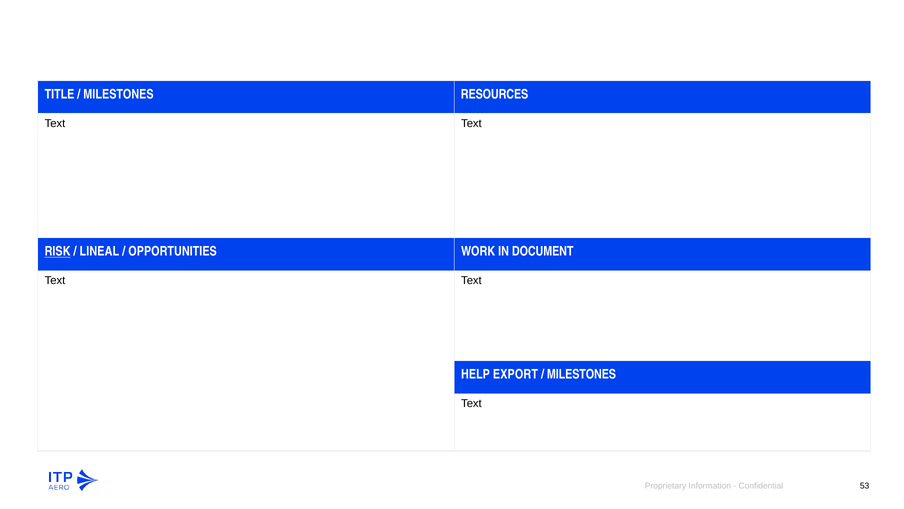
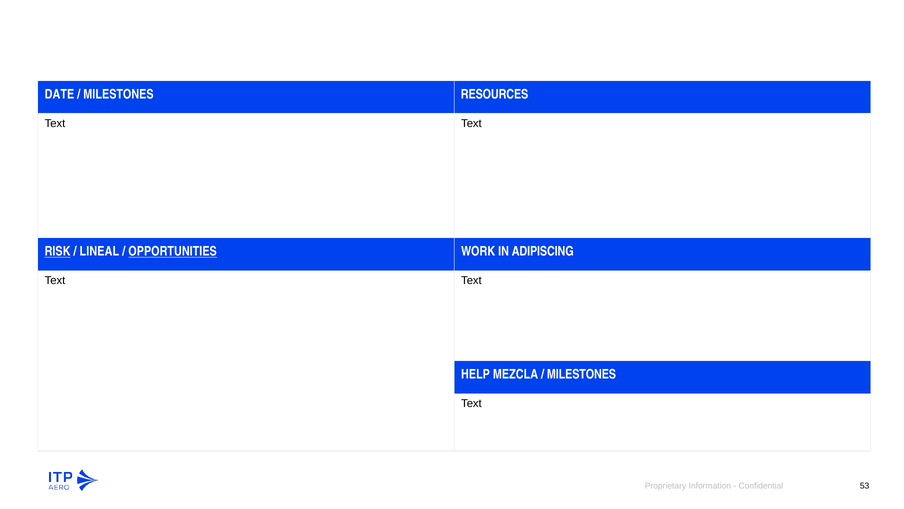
TITLE: TITLE -> DATE (59, 94)
OPPORTUNITIES underline: none -> present (173, 251)
DOCUMENT: DOCUMENT -> ADIPISCING (543, 251)
EXPORT: EXPORT -> MEZCLA (516, 374)
